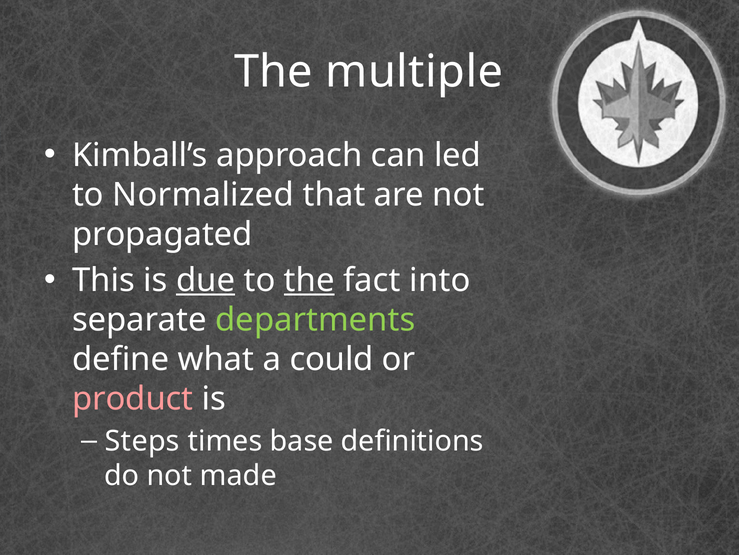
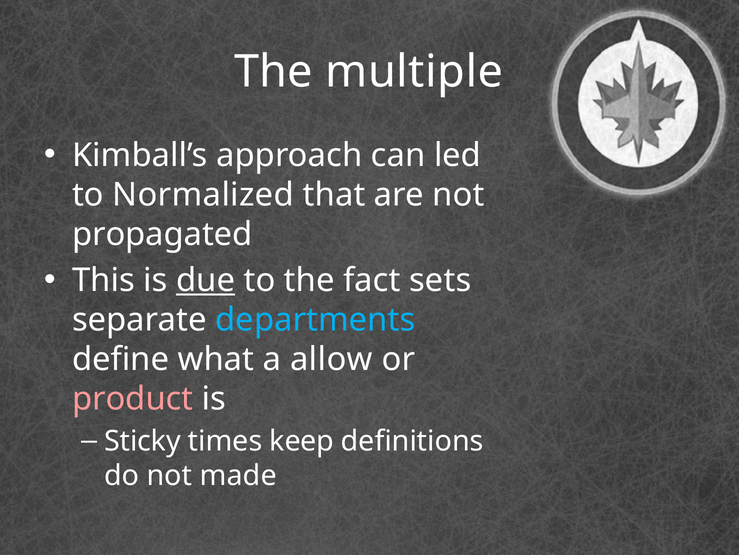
the underline: present -> none (309, 280)
into: into -> sets (440, 280)
departments colour: light green -> light blue (315, 319)
could: could -> allow (331, 359)
Steps: Steps -> Sticky (143, 441)
base: base -> keep (302, 441)
